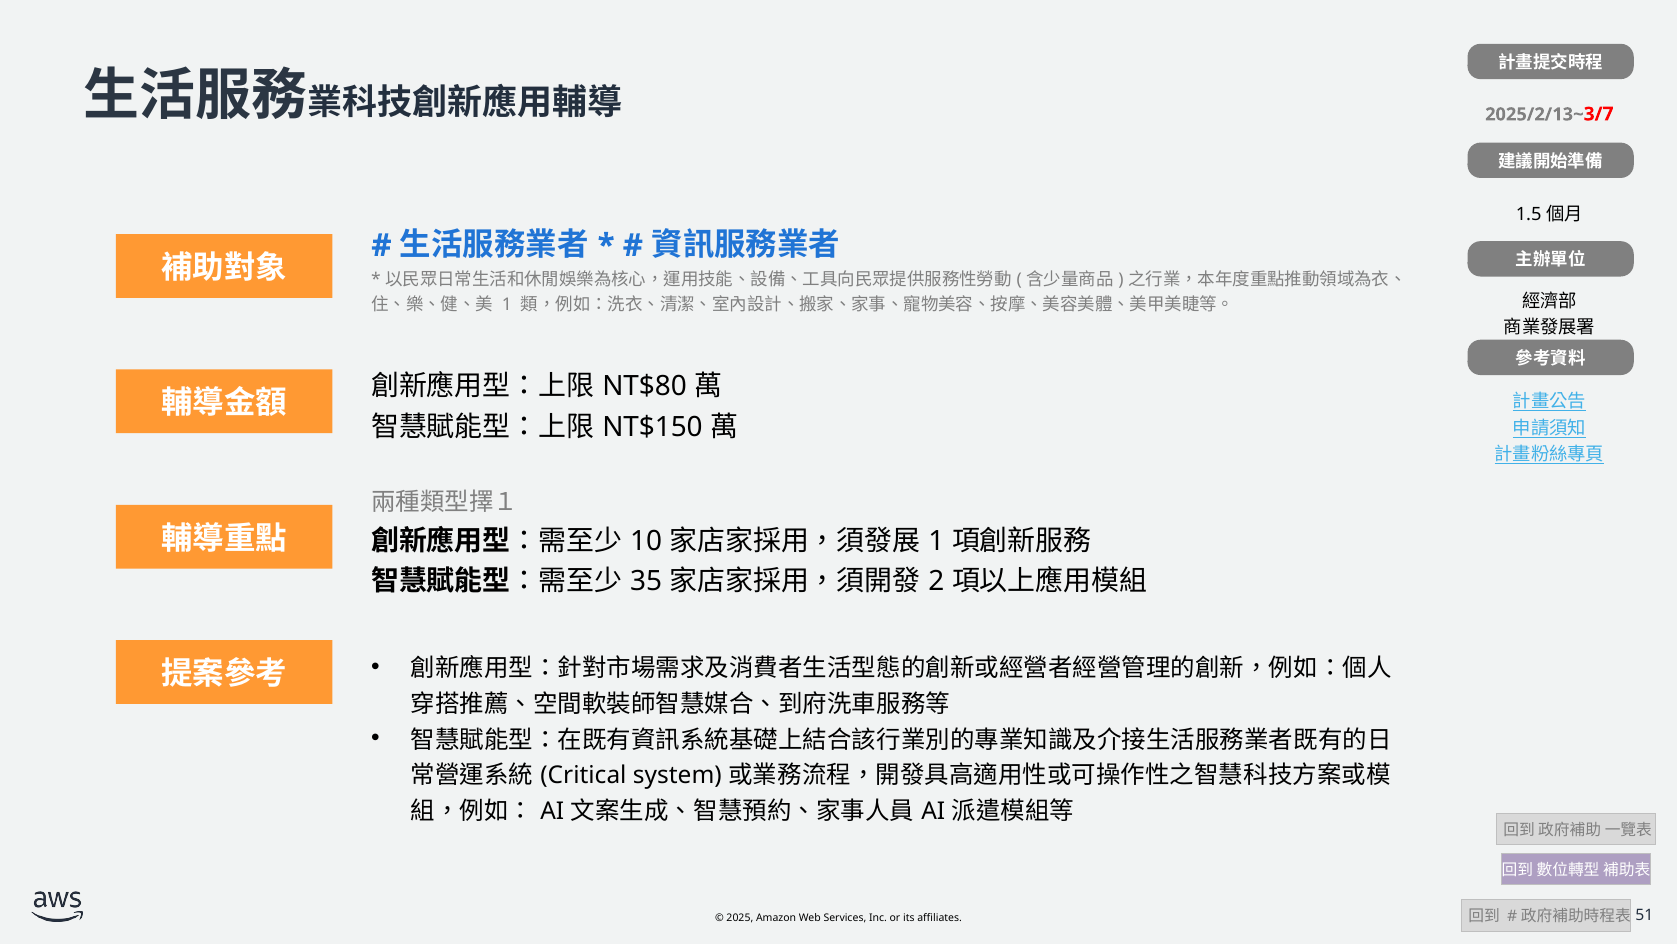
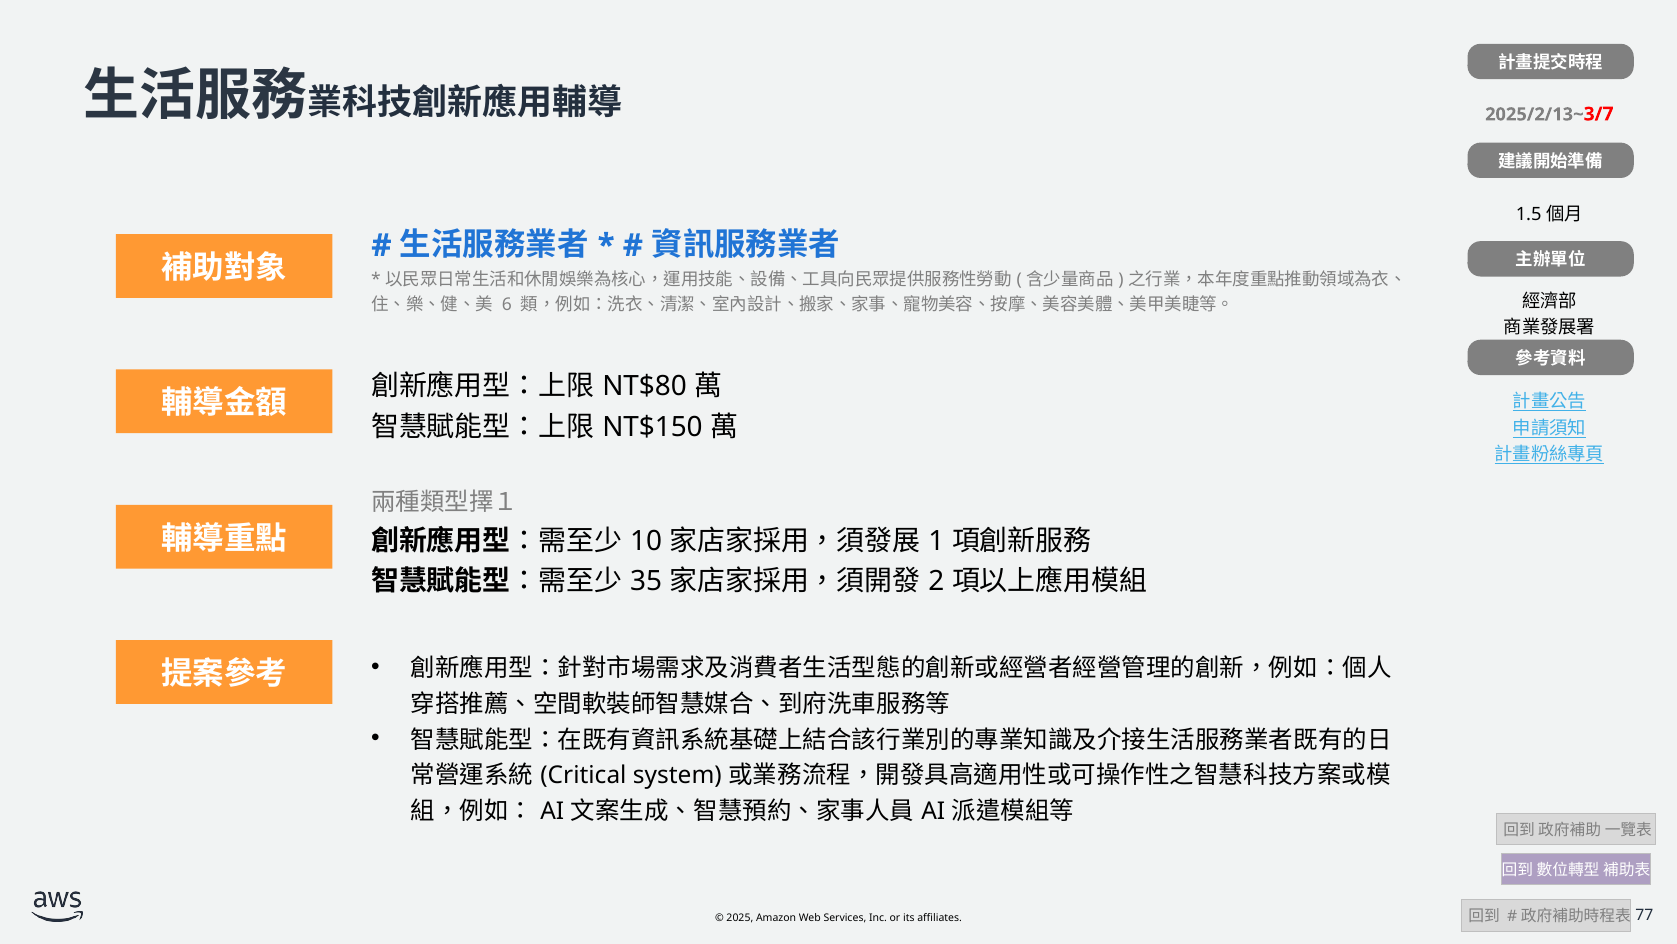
1: 1 -> 6 (507, 304)
51: 51 -> 77 (1644, 915)
